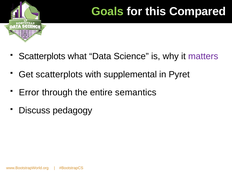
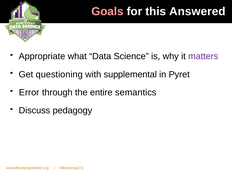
Goals colour: light green -> pink (107, 11)
Compared: Compared -> Answered (197, 11)
Scatterplots: Scatterplots -> Appropriate (42, 56)
Get scatterplots: scatterplots -> questioning (59, 74)
